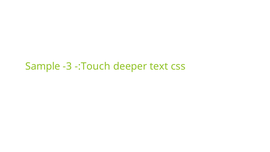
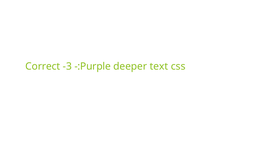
Sample: Sample -> Correct (43, 66)
-:Touch: -:Touch -> -:Purple (93, 66)
